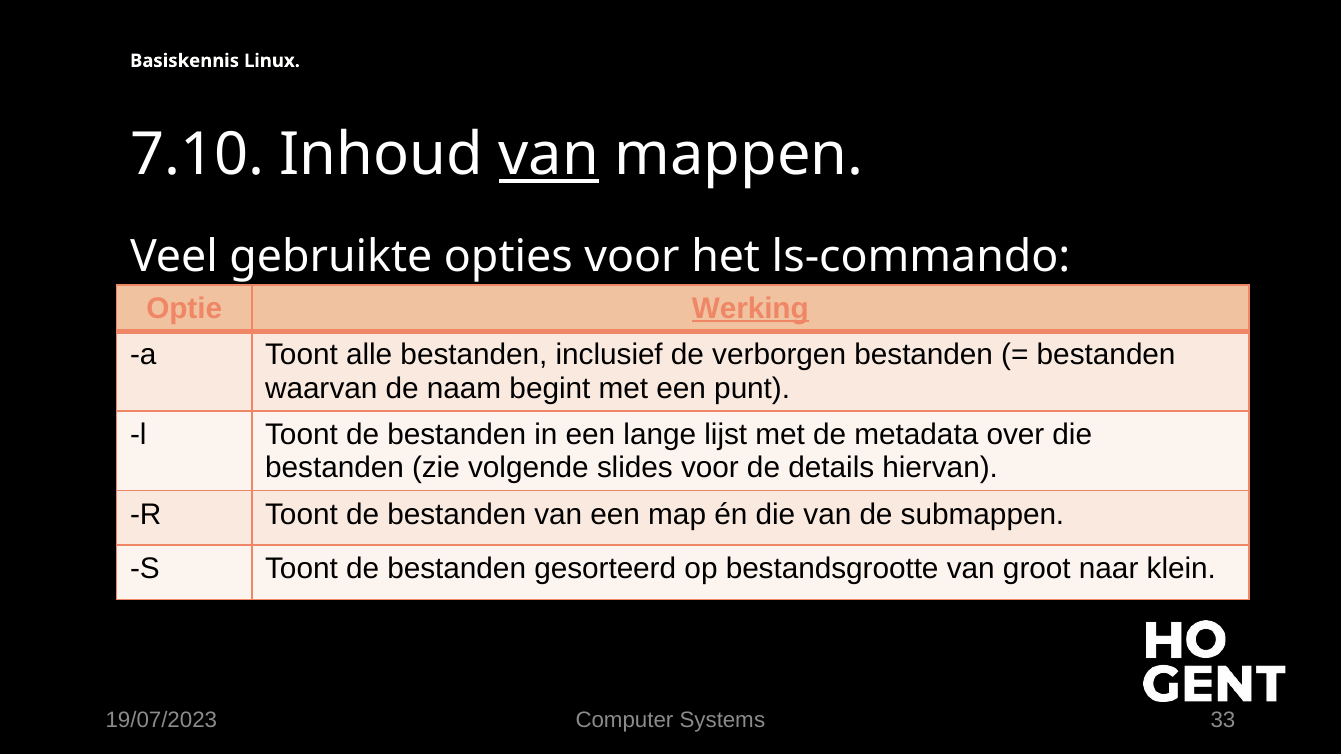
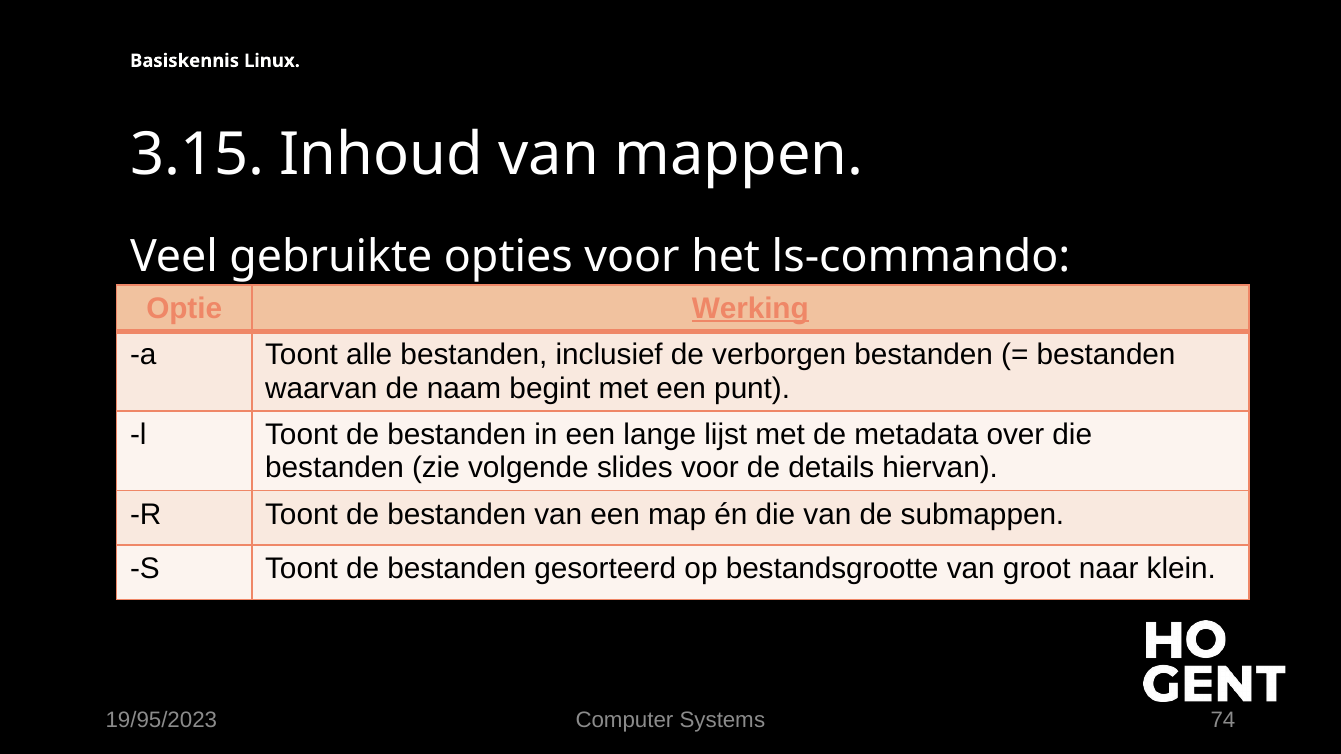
7.10: 7.10 -> 3.15 (197, 155)
van underline: present -> none (549, 155)
19/07/2023: 19/07/2023 -> 19/95/2023 (161, 721)
33: 33 -> 74 (1223, 721)
